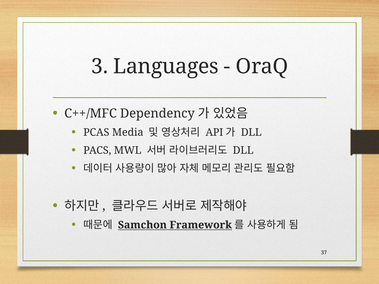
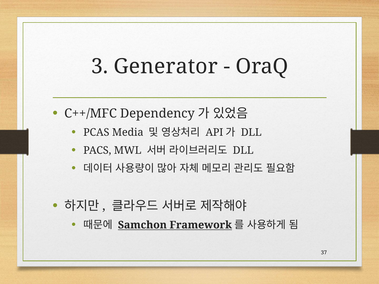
Languages: Languages -> Generator (166, 66)
